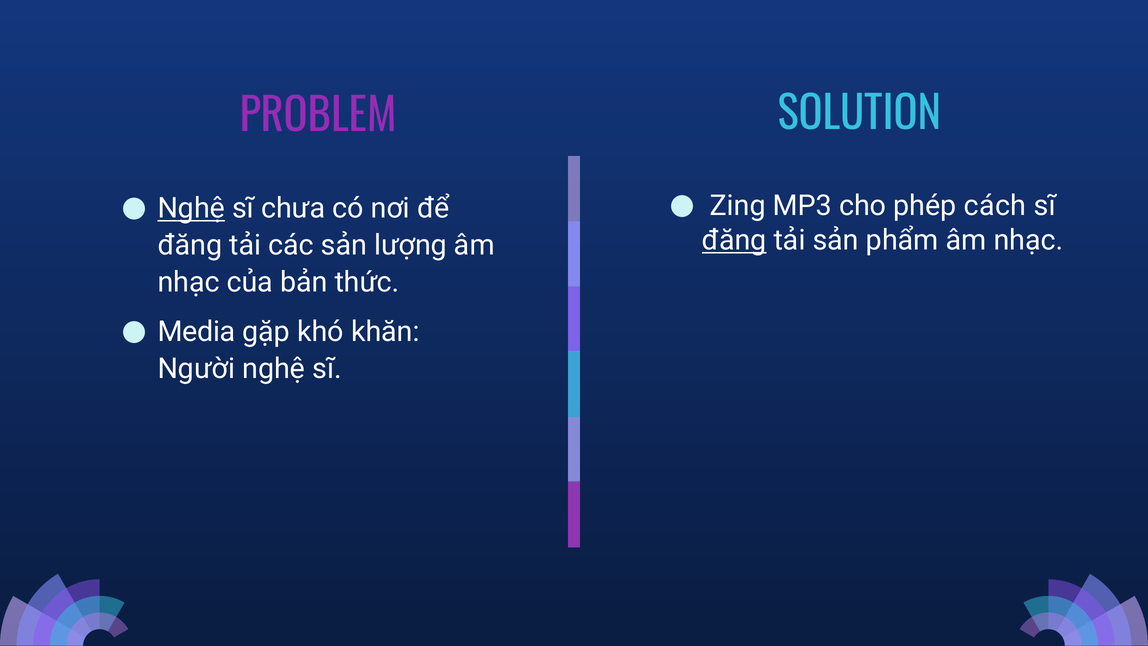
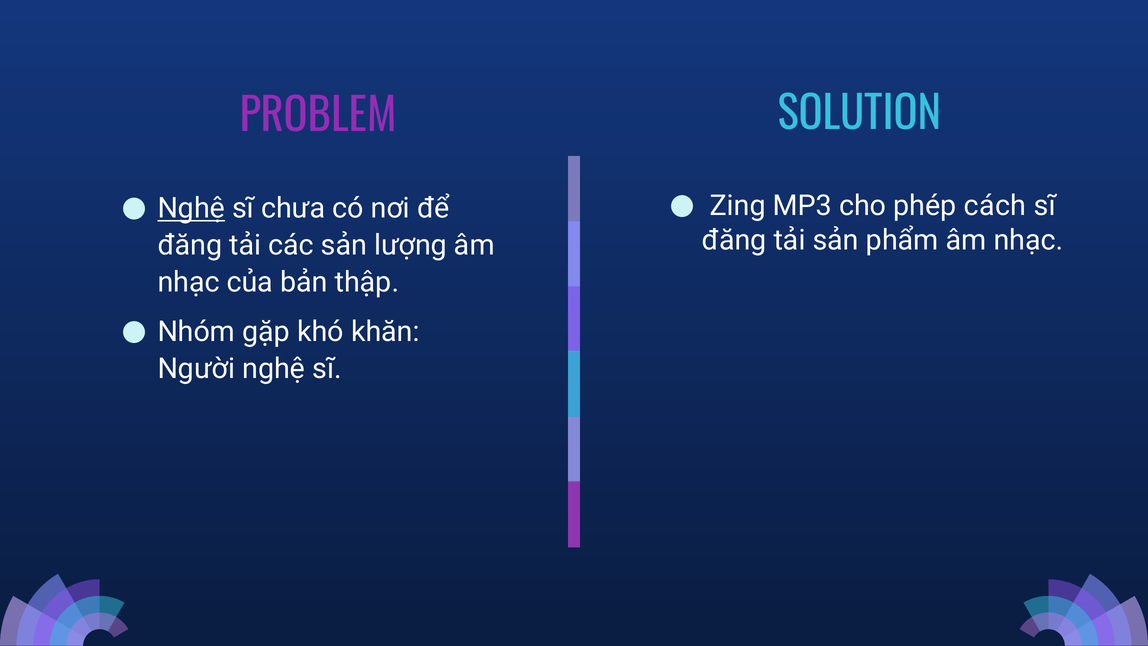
đăng underline: present -> none (734, 240)
thức: thức -> thập (367, 282)
Media: Media -> Nhóm (196, 332)
